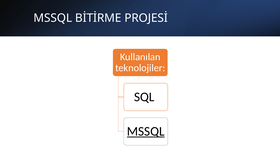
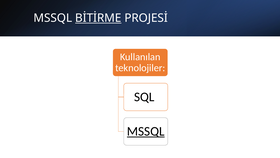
BİTİRME underline: none -> present (98, 18)
